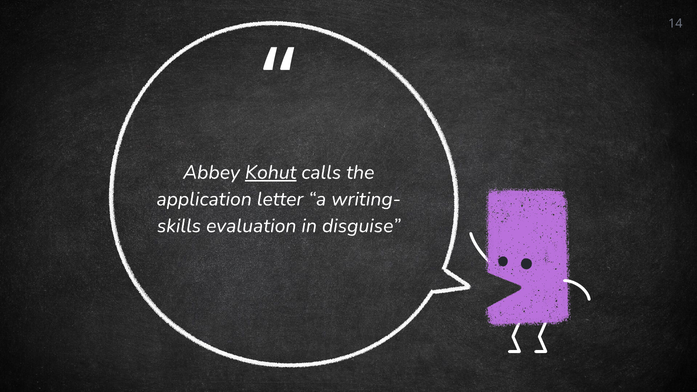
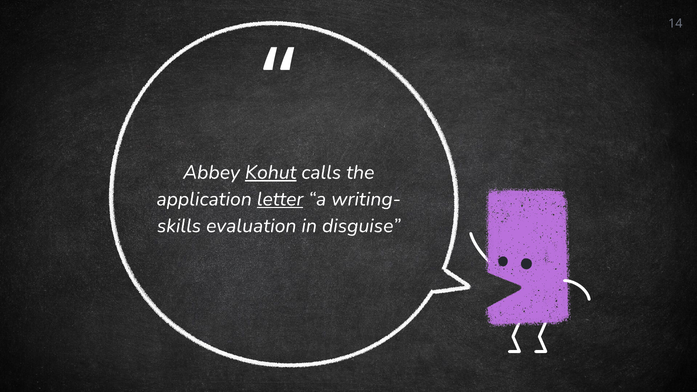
letter underline: none -> present (280, 199)
